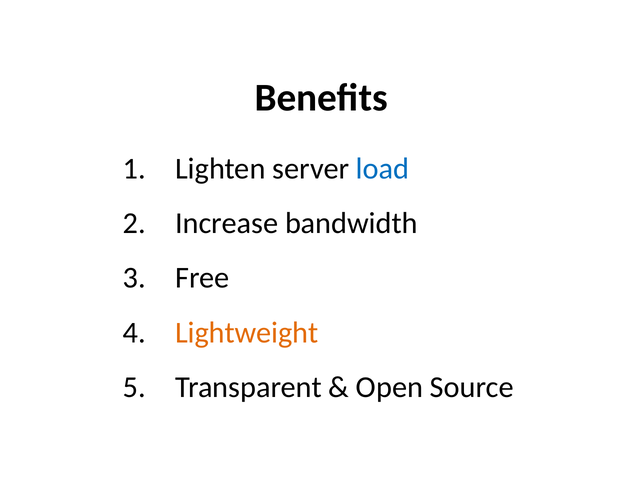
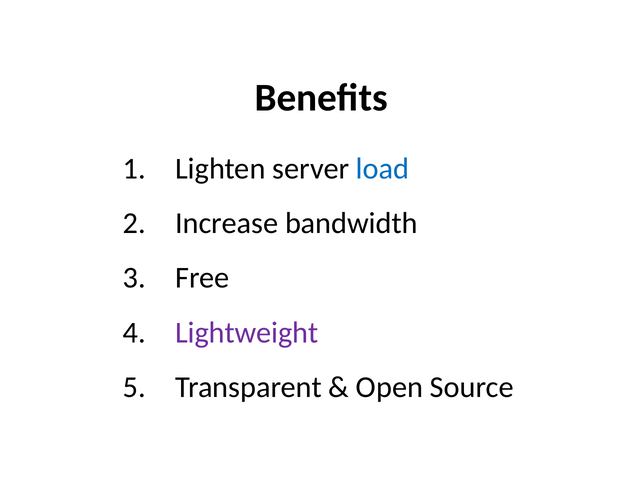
Lightweight colour: orange -> purple (247, 333)
